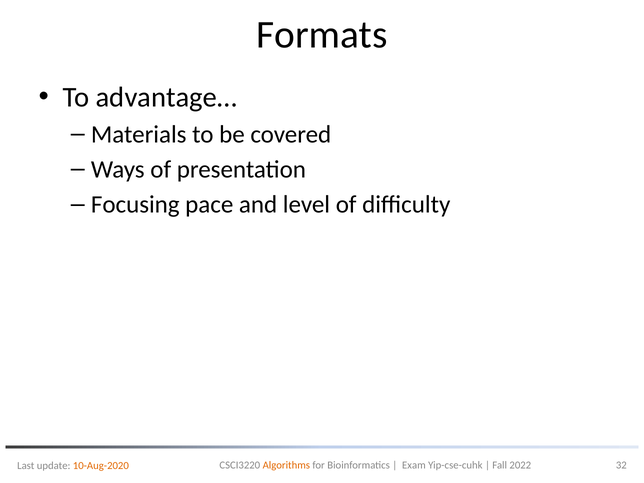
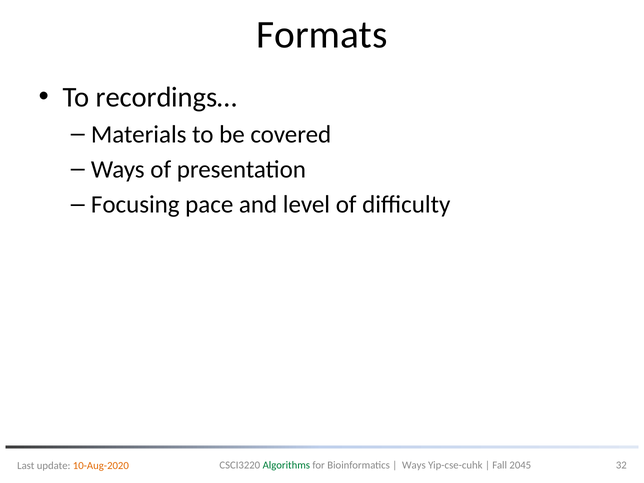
advantage…: advantage… -> recordings… (166, 98)
Algorithms colour: orange -> green (286, 465)
Exam: Exam -> Ways (414, 465)
2022: 2022 -> 2045 (520, 465)
